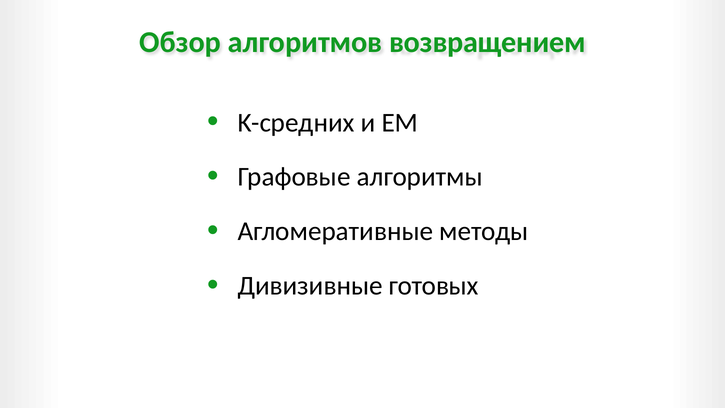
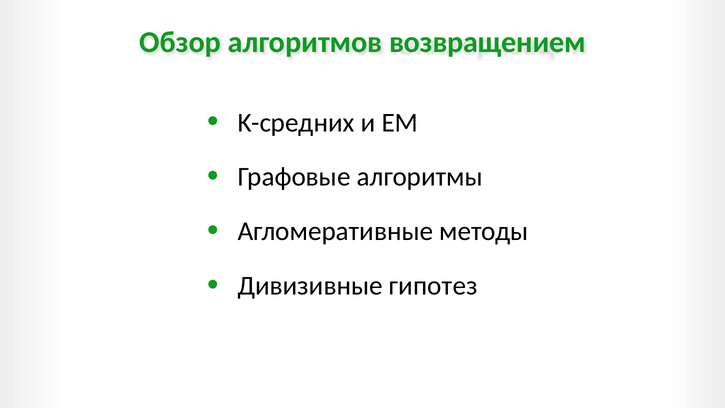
готовых: готовых -> гипотез (433, 286)
